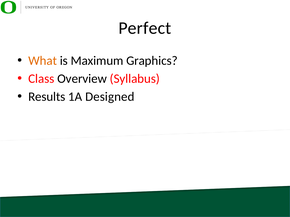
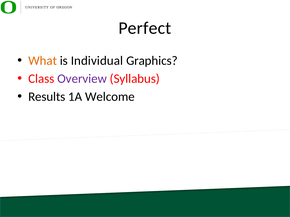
Maximum: Maximum -> Individual (97, 61)
Overview colour: black -> purple (82, 79)
Designed: Designed -> Welcome (110, 97)
